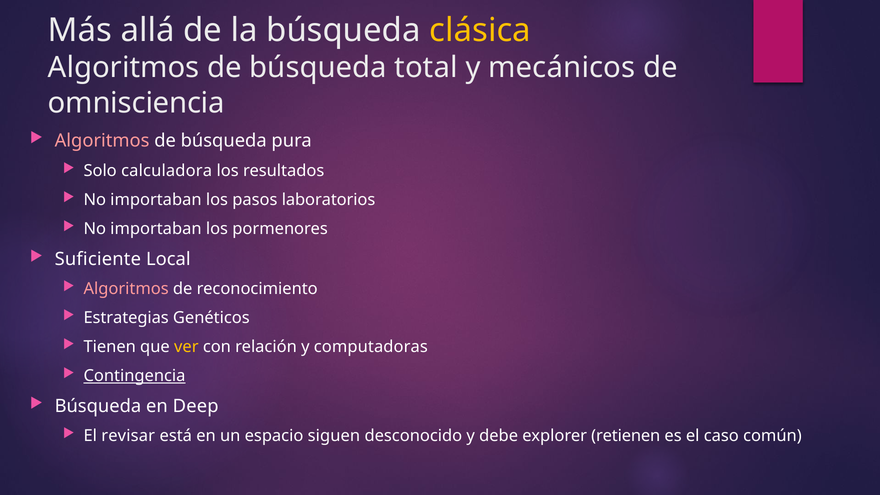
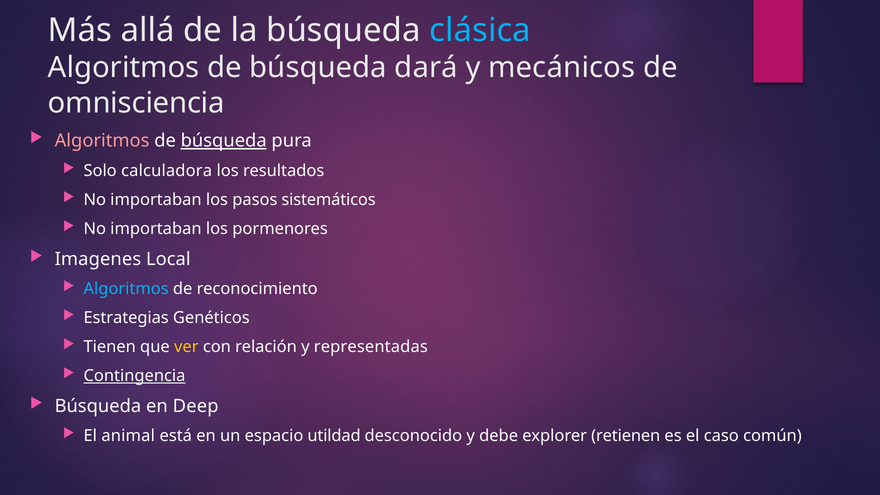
clásica colour: yellow -> light blue (480, 31)
total: total -> dará (426, 68)
búsqueda underline: none -> present (224, 141)
laboratorios: laboratorios -> sistemáticos (329, 200)
Suficiente: Suficiente -> Imagenes (98, 259)
Algoritmos colour: pink -> light blue (126, 289)
computadoras: computadoras -> representadas (371, 347)
revisar: revisar -> animal (128, 436)
siguen: siguen -> utildad (334, 436)
